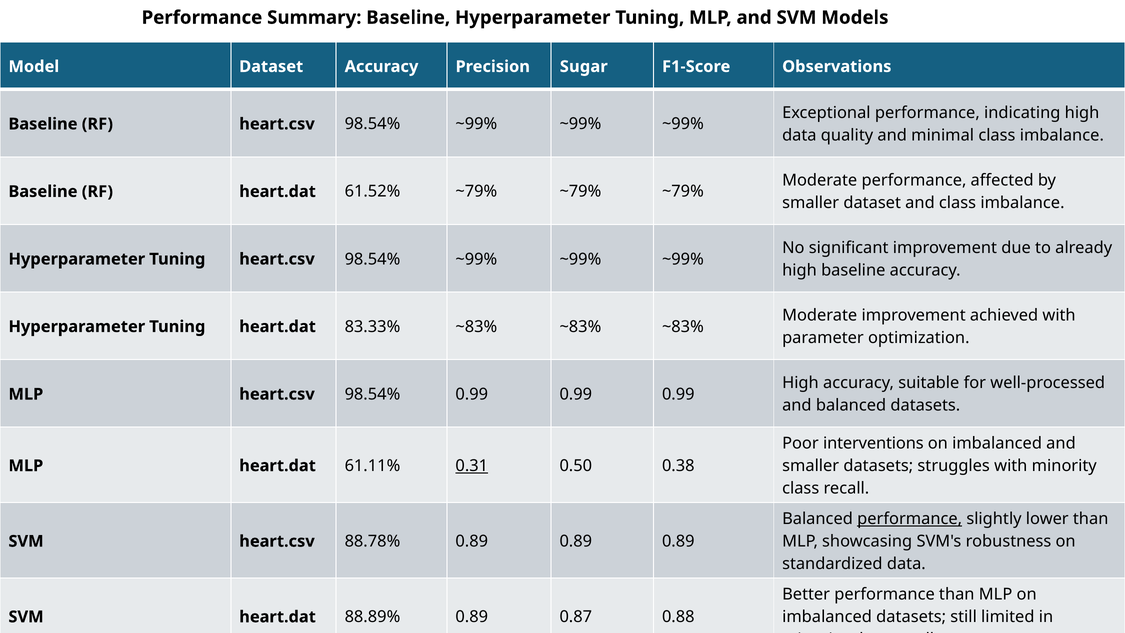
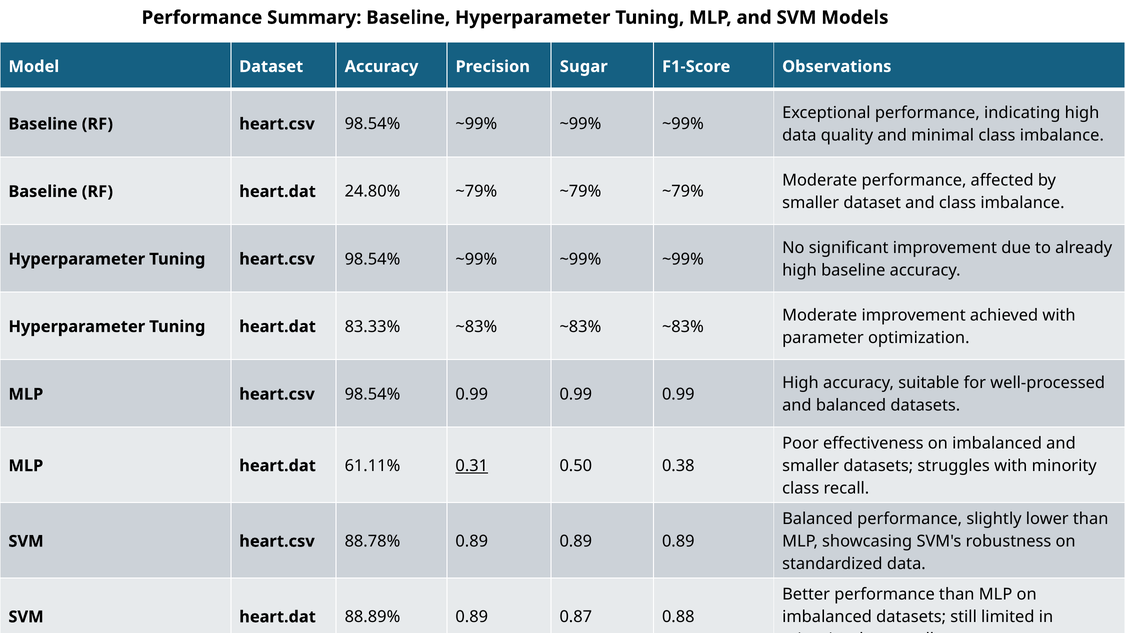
61.52%: 61.52% -> 24.80% (372, 192)
interventions: interventions -> effectiveness (873, 443)
performance underline: present -> none (910, 519)
